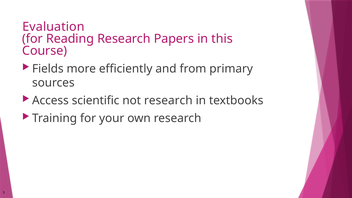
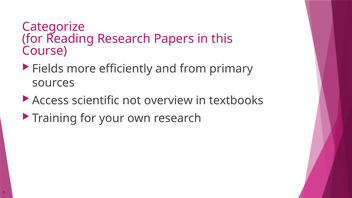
Evaluation: Evaluation -> Categorize (54, 27)
not research: research -> overview (168, 101)
